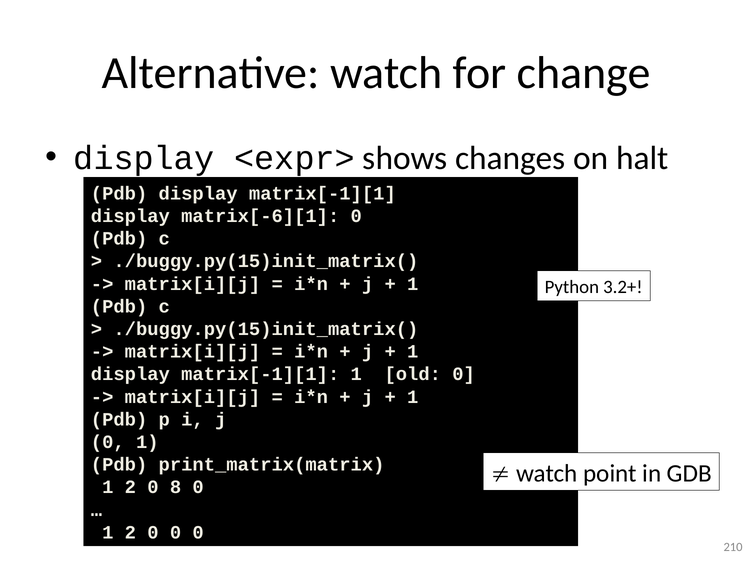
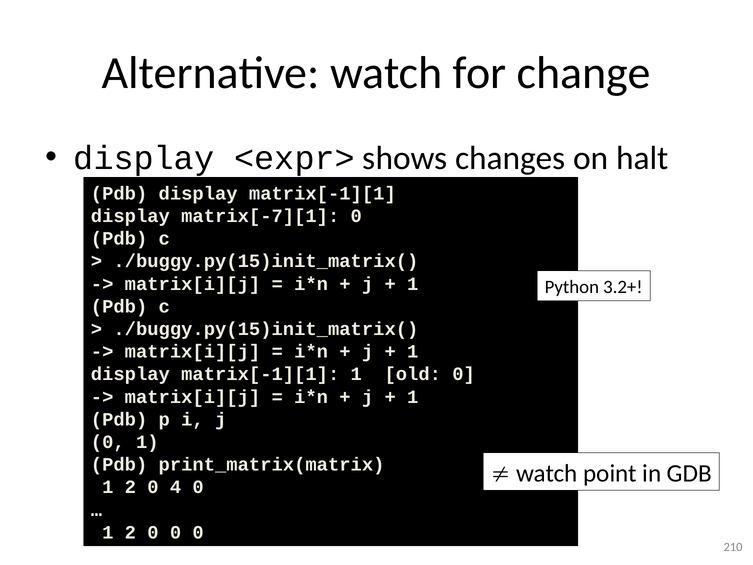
matrix[-6][1: matrix[-6][1 -> matrix[-7][1 (260, 216)
8: 8 -> 4 (176, 487)
